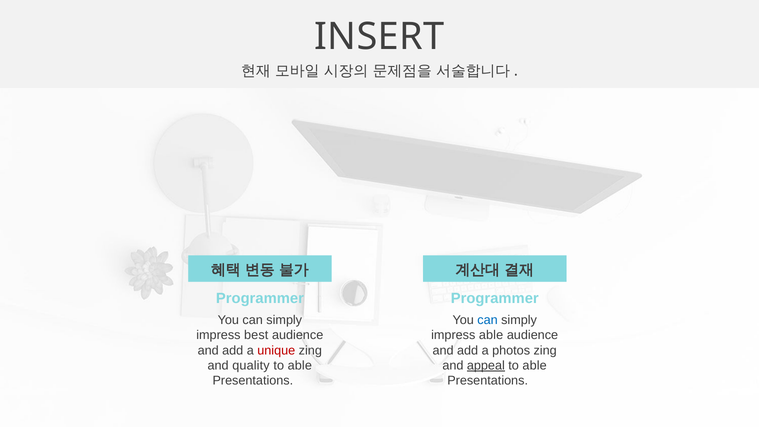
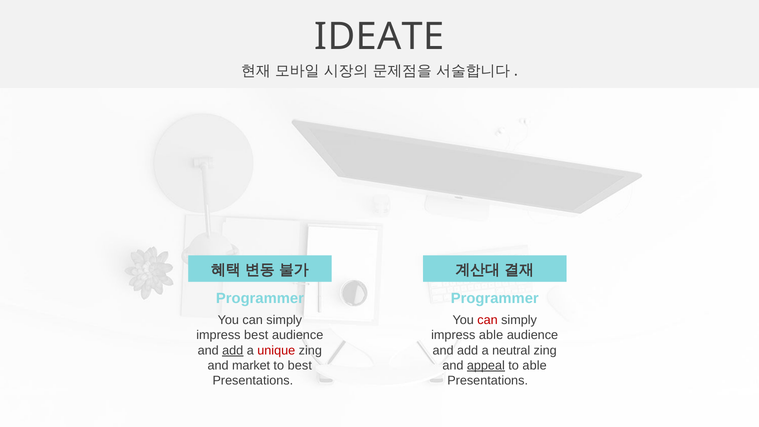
INSERT: INSERT -> IDEATE (379, 37)
can colour: blue -> red (488, 320)
add underline: none -> present (233, 350)
photos: photos -> neutral (511, 350)
quality: quality -> market (251, 366)
able: able -> best (300, 366)
